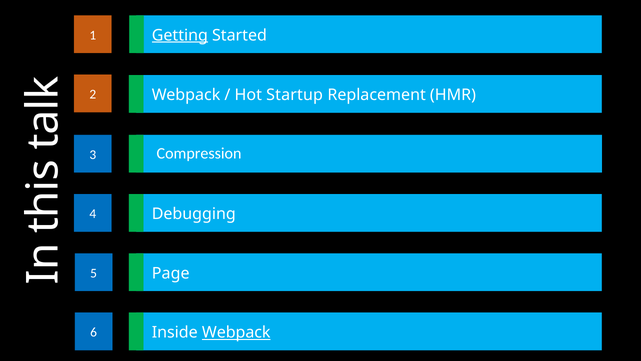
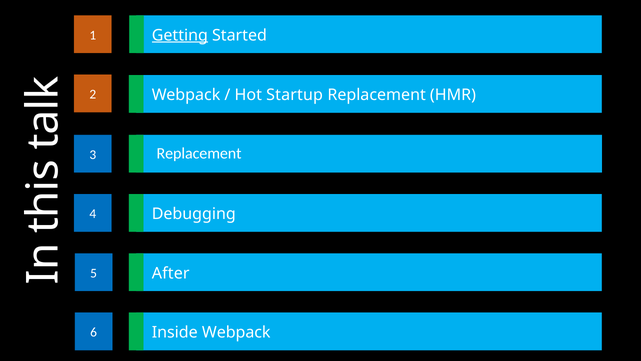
Compression: Compression -> Replacement (199, 153)
Page: Page -> After (171, 273)
Webpack underline: present -> none (236, 332)
